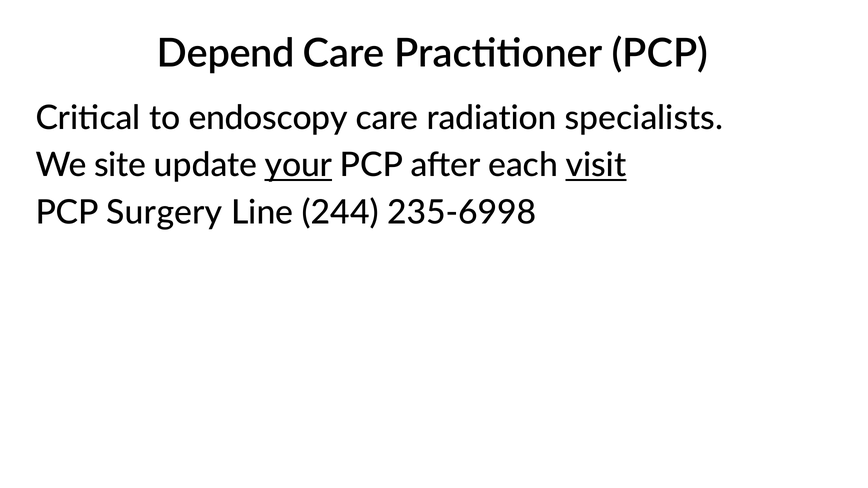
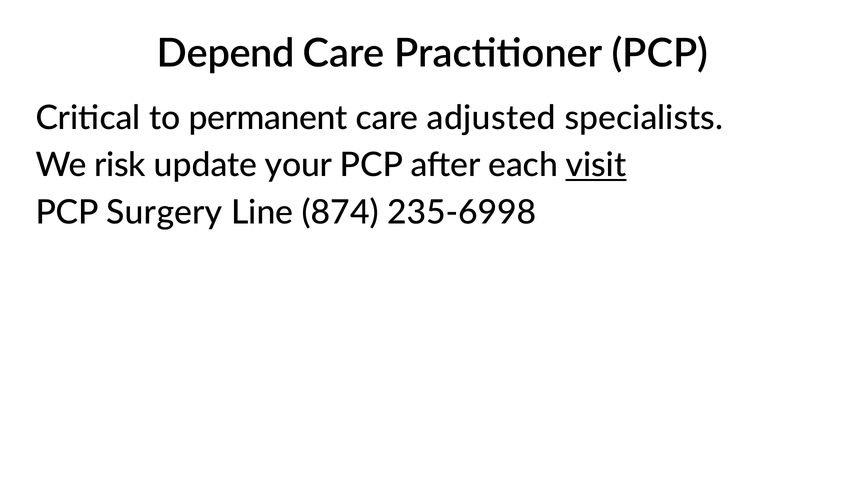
endoscopy: endoscopy -> permanent (268, 118)
radiation: radiation -> adjusted (491, 118)
site: site -> risk (120, 165)
your underline: present -> none (298, 165)
244: 244 -> 874 (340, 213)
